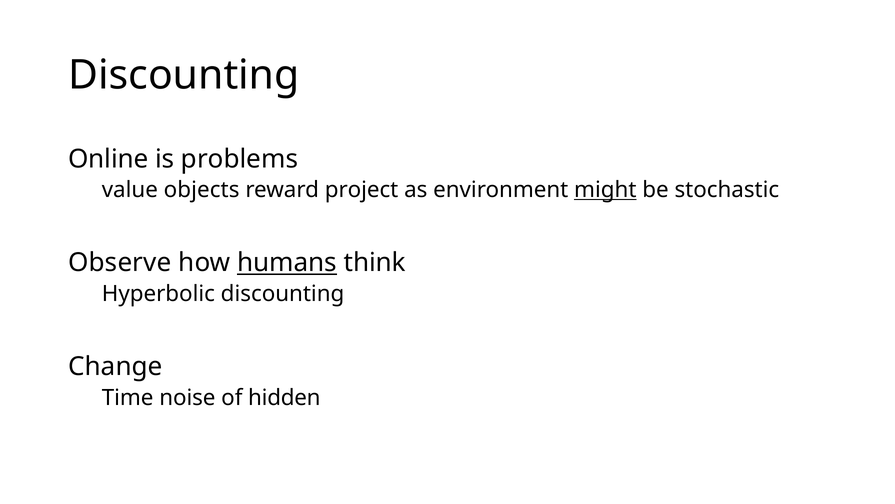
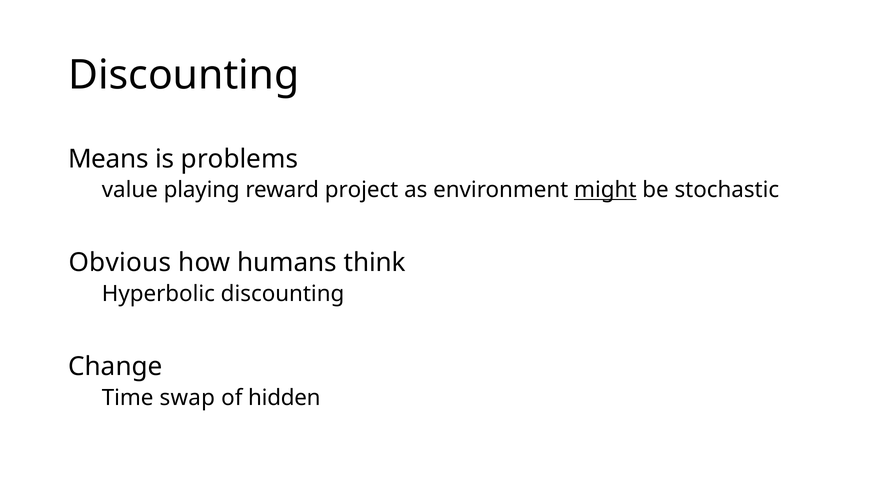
Online: Online -> Means (108, 159)
objects: objects -> playing (202, 190)
Observe: Observe -> Obvious (120, 263)
humans underline: present -> none (287, 263)
noise: noise -> swap (187, 397)
